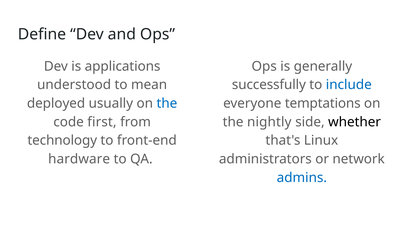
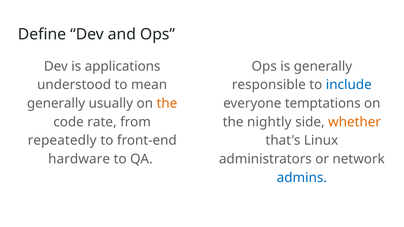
successfully: successfully -> responsible (269, 85)
deployed: deployed -> generally (56, 104)
the colour: blue -> orange (167, 104)
first: first -> rate (102, 122)
whether colour: black -> orange (355, 122)
technology: technology -> repeatedly (62, 141)
